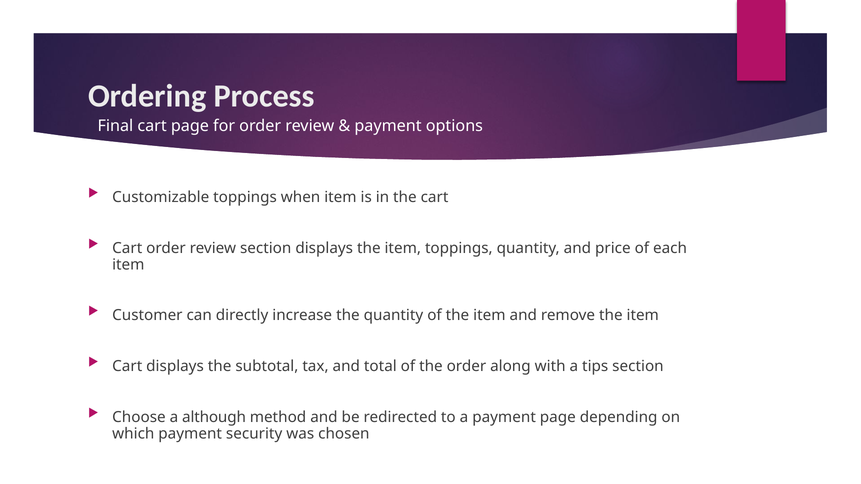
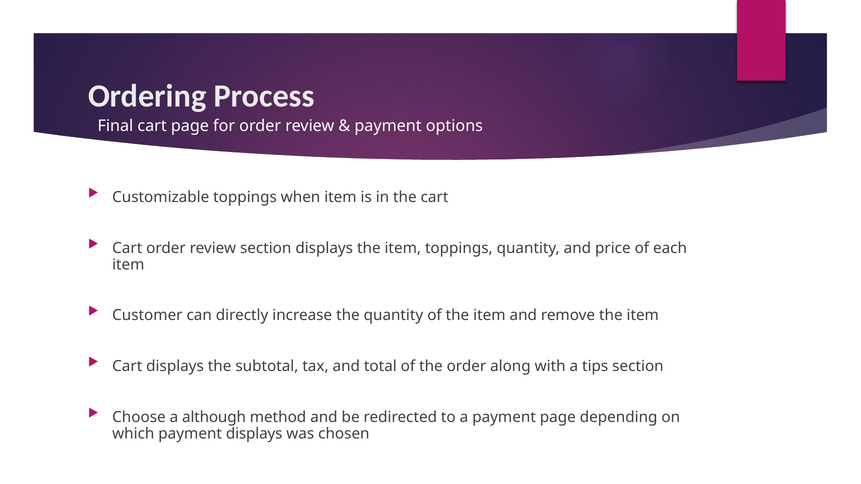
payment security: security -> displays (254, 434)
